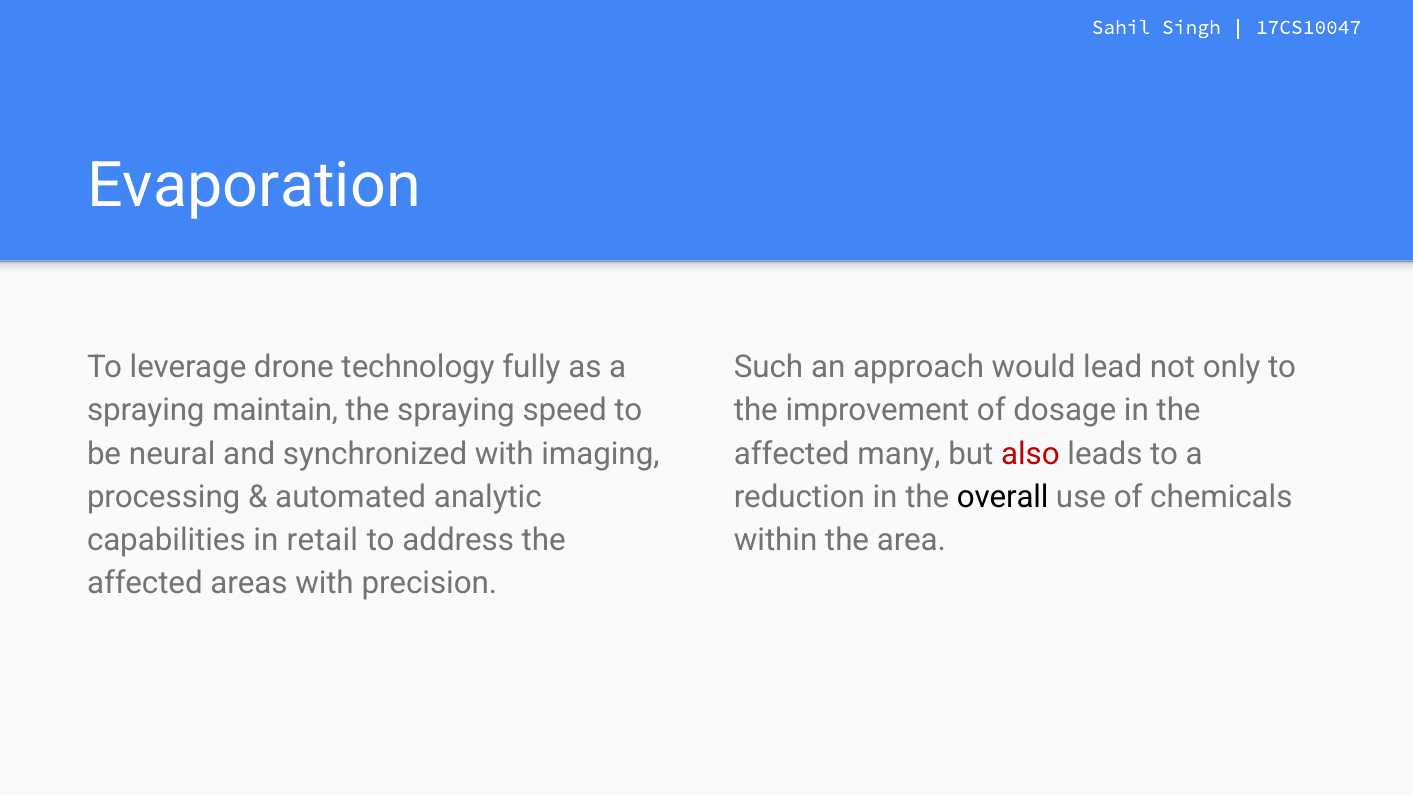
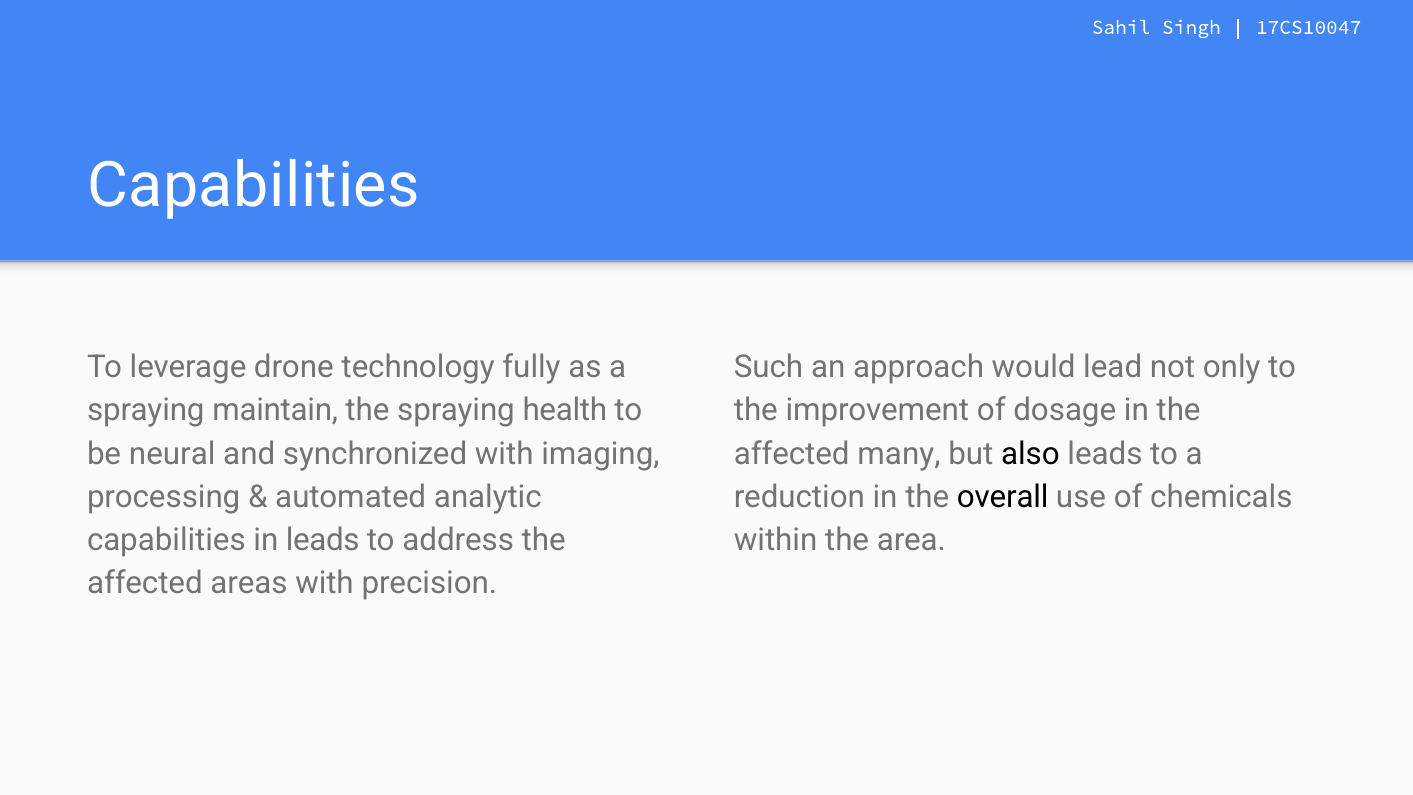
Evaporation: Evaporation -> Capabilities (254, 185)
speed: speed -> health (565, 410)
also colour: red -> black (1030, 454)
in retail: retail -> leads (323, 540)
